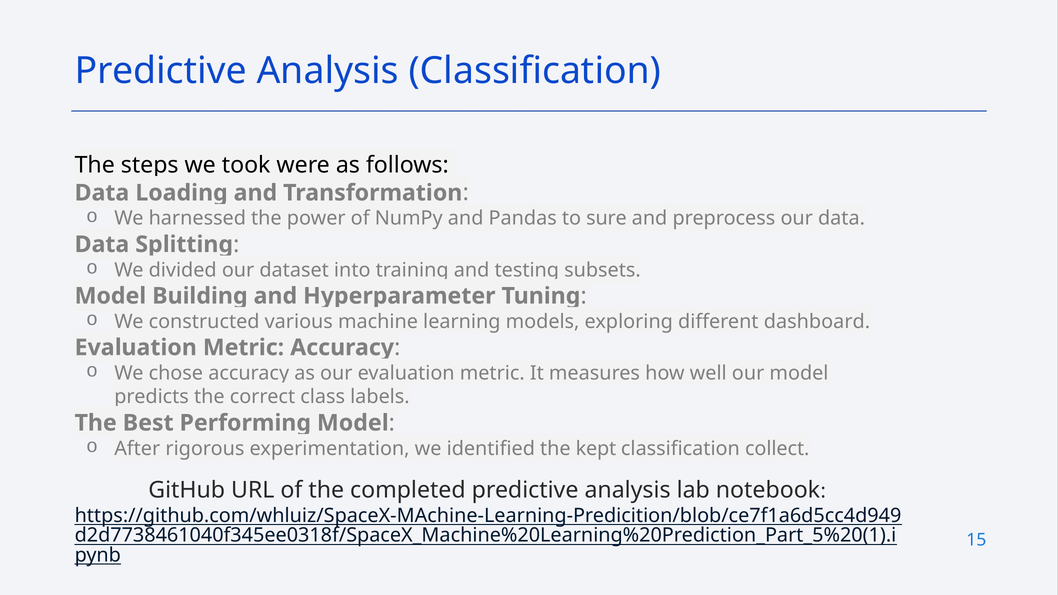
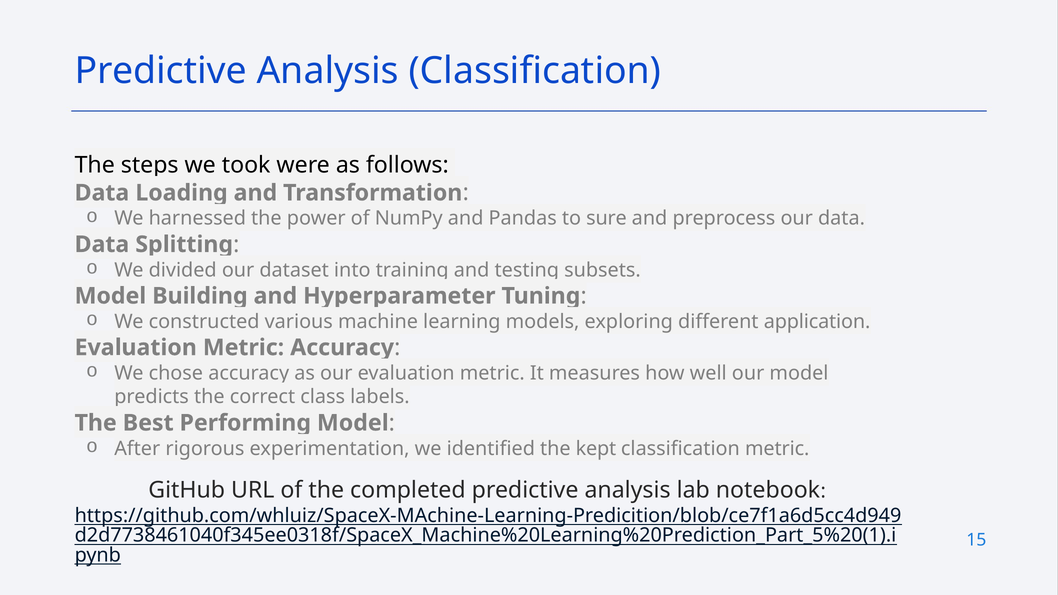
dashboard: dashboard -> application (817, 322)
classification collect: collect -> metric (777, 449)
